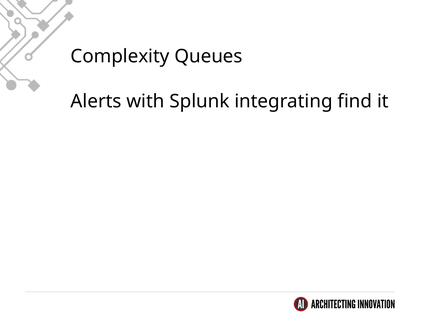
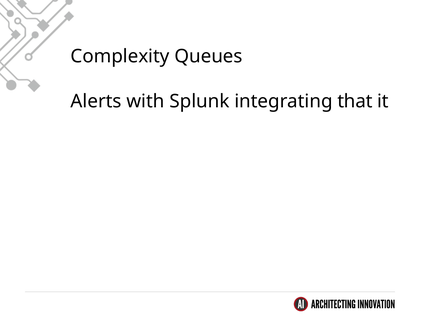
find: find -> that (355, 101)
